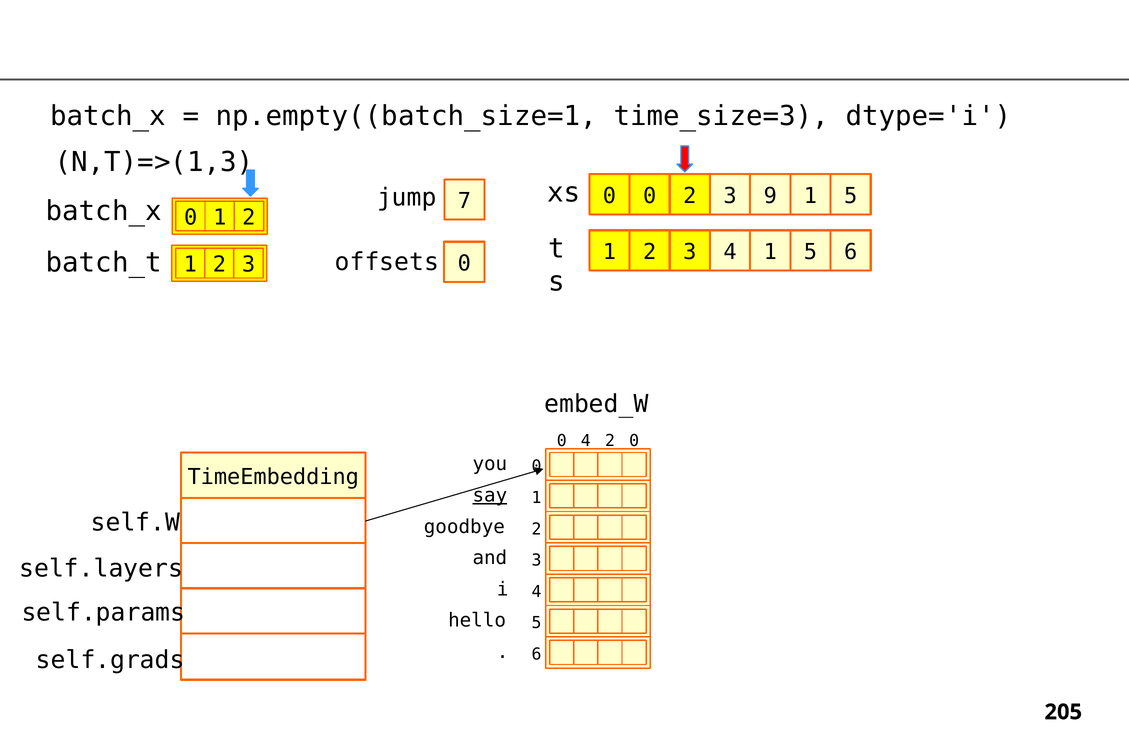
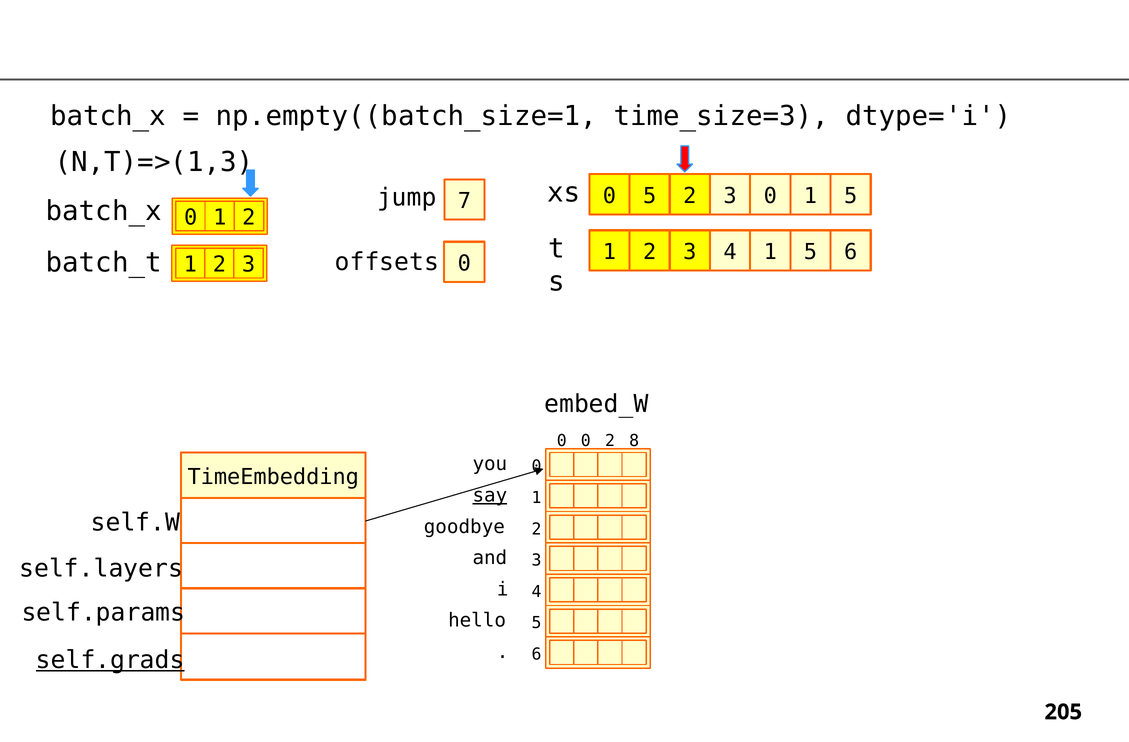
0: 0 -> 5 (650, 196)
3 9: 9 -> 0 (770, 196)
0 4: 4 -> 0 (586, 441)
2 0: 0 -> 8 (634, 441)
self.grads underline: none -> present (110, 660)
